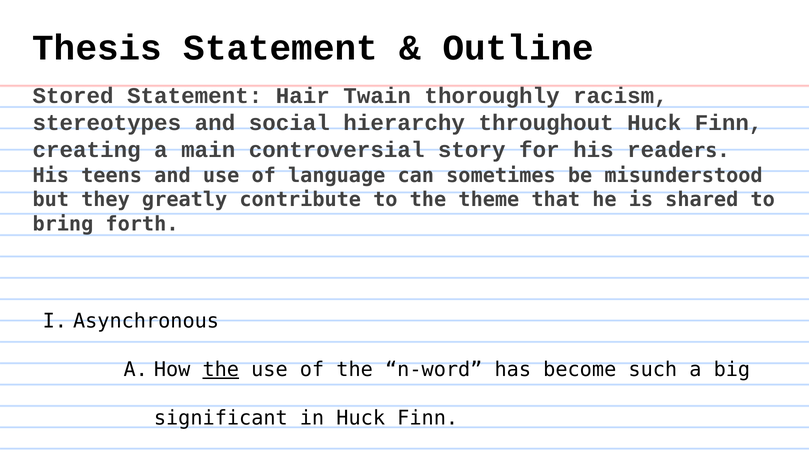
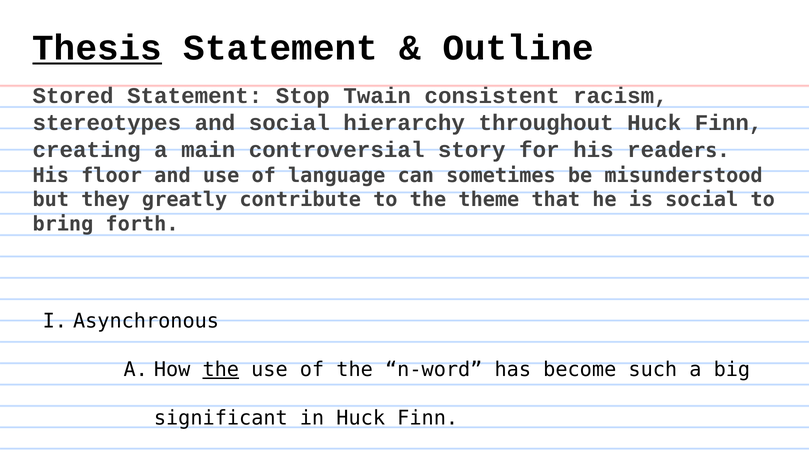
Thesis underline: none -> present (97, 48)
Hair: Hair -> Stop (303, 96)
thoroughly: thoroughly -> consistent (492, 96)
teens: teens -> floor (112, 175)
is shared: shared -> social (702, 200)
